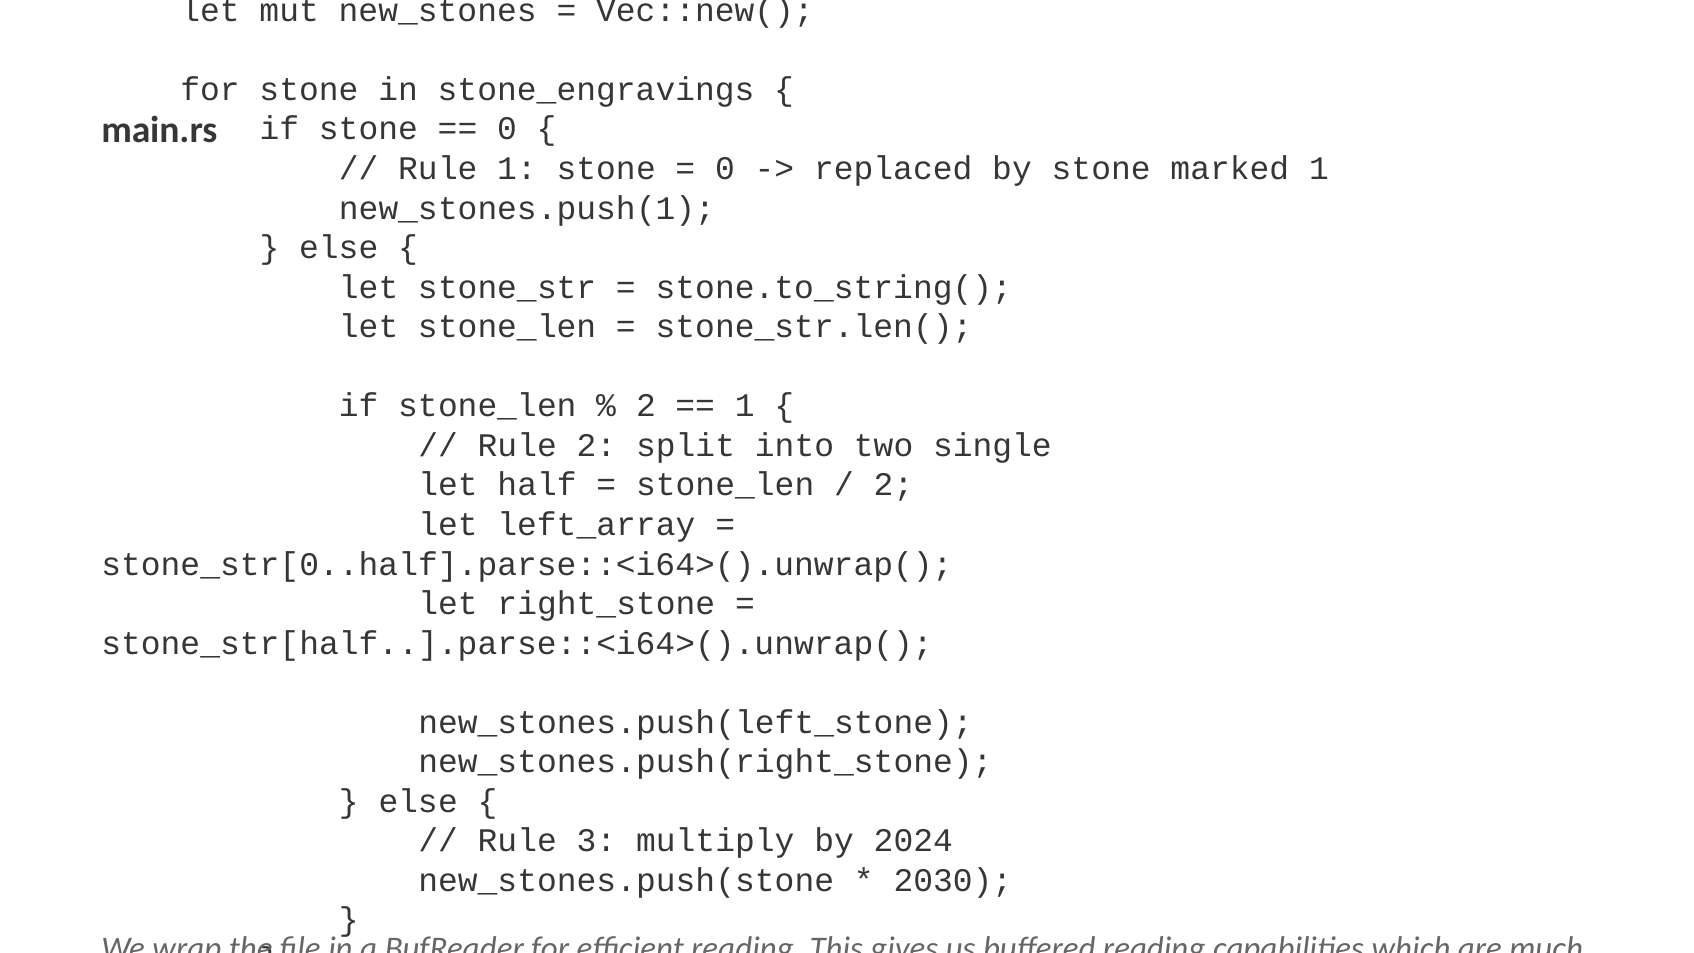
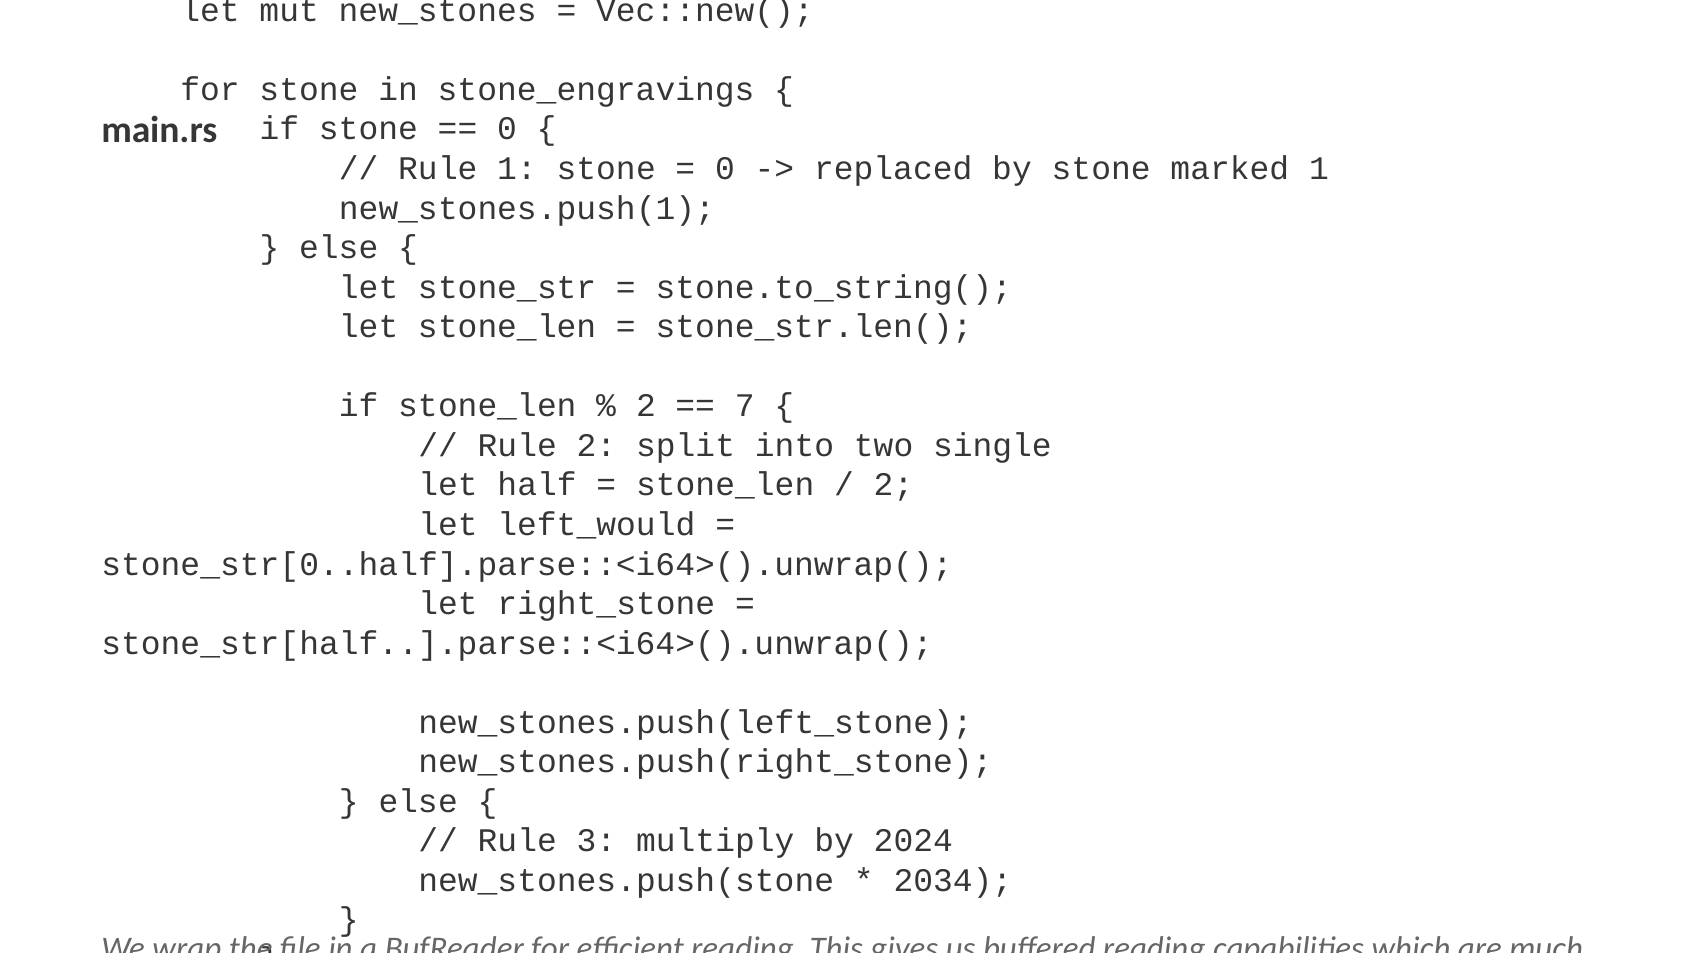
1: 1 -> 7 (745, 406)
left_array: left_array -> left_would (596, 525)
2030: 2030 -> 2034 (953, 880)
